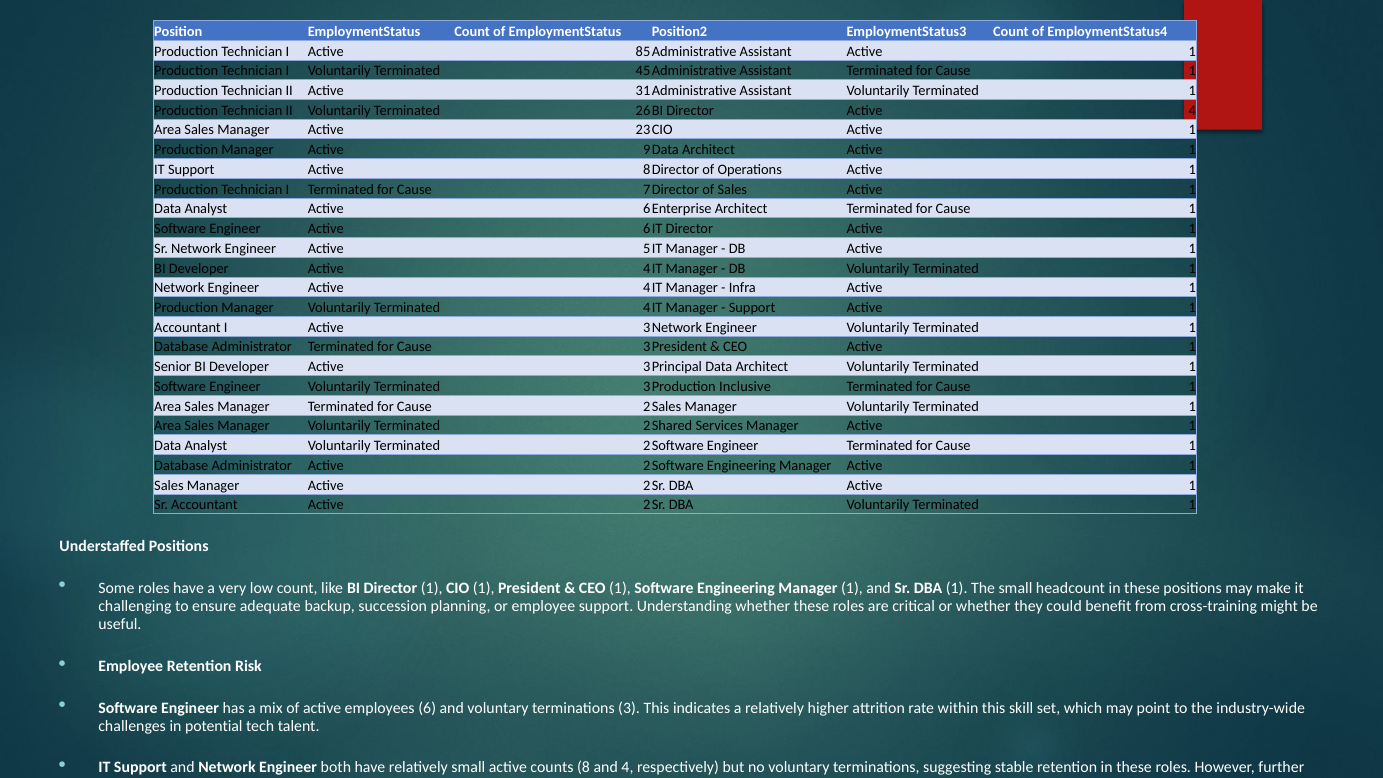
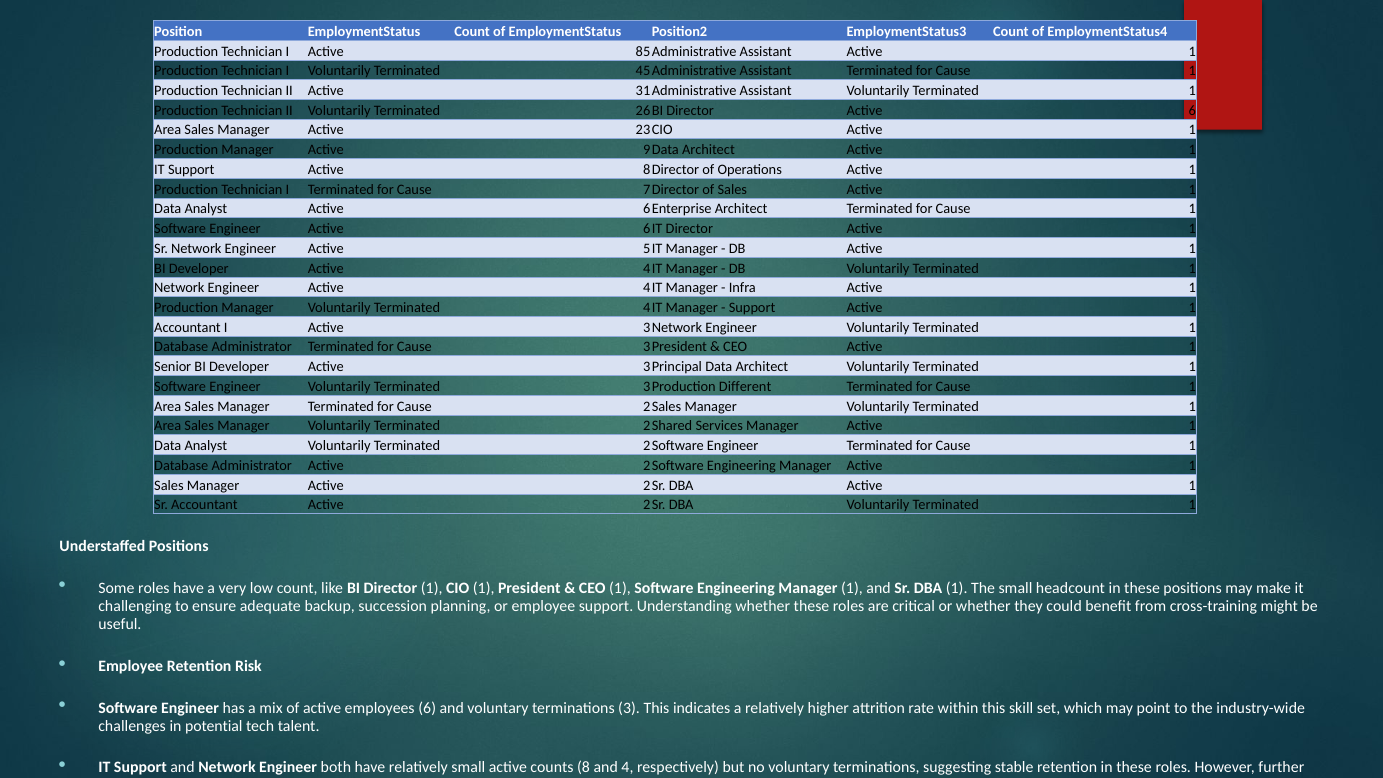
Active 4: 4 -> 6 (1192, 110)
Inclusive: Inclusive -> Different (745, 387)
